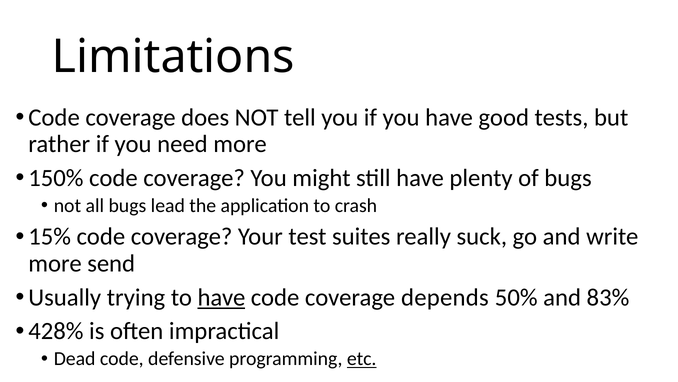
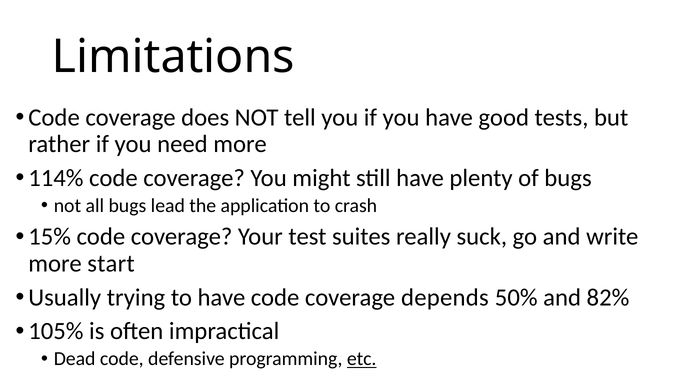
150%: 150% -> 114% (56, 178)
send: send -> start (111, 263)
have underline: present -> none (221, 297)
83%: 83% -> 82% (608, 297)
428%: 428% -> 105% (56, 331)
